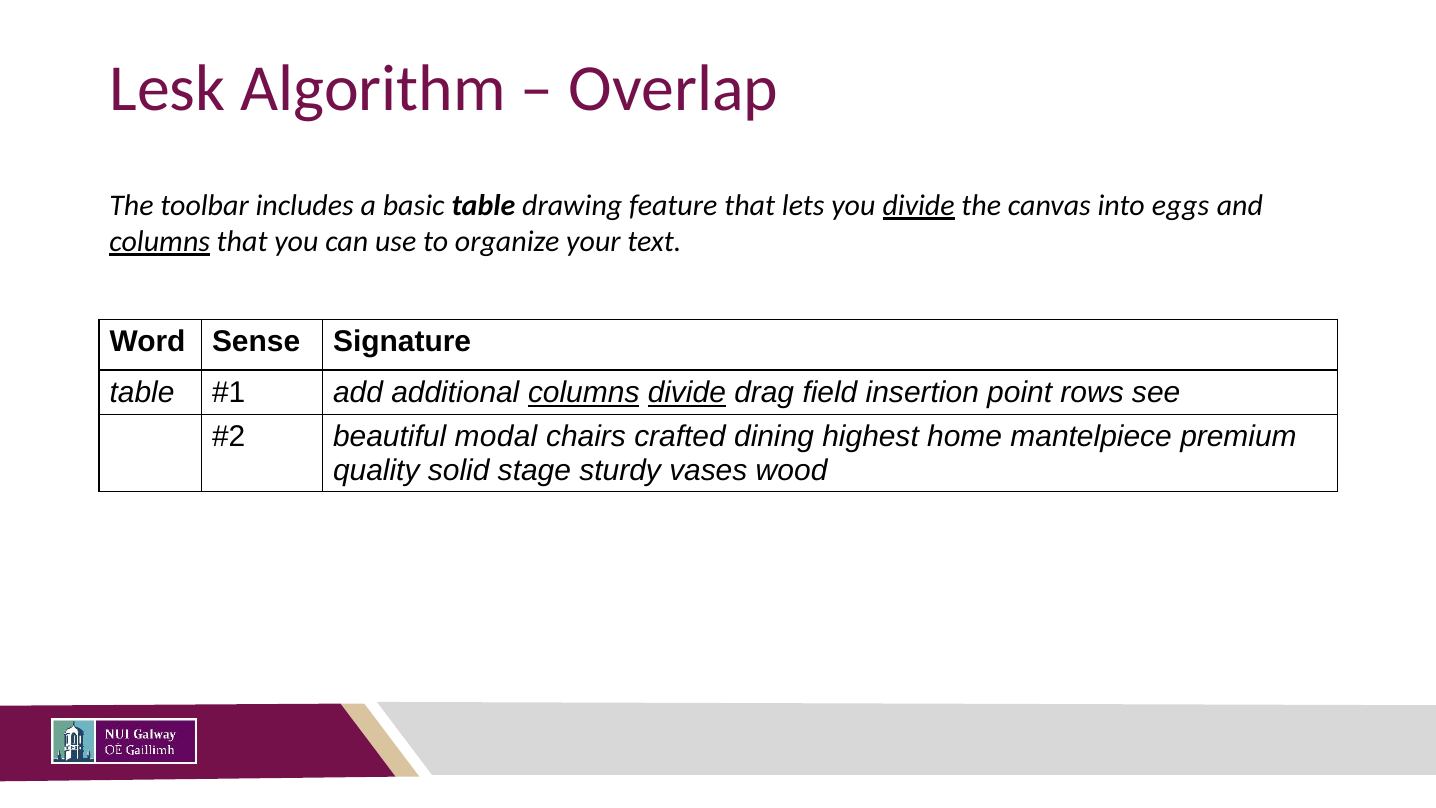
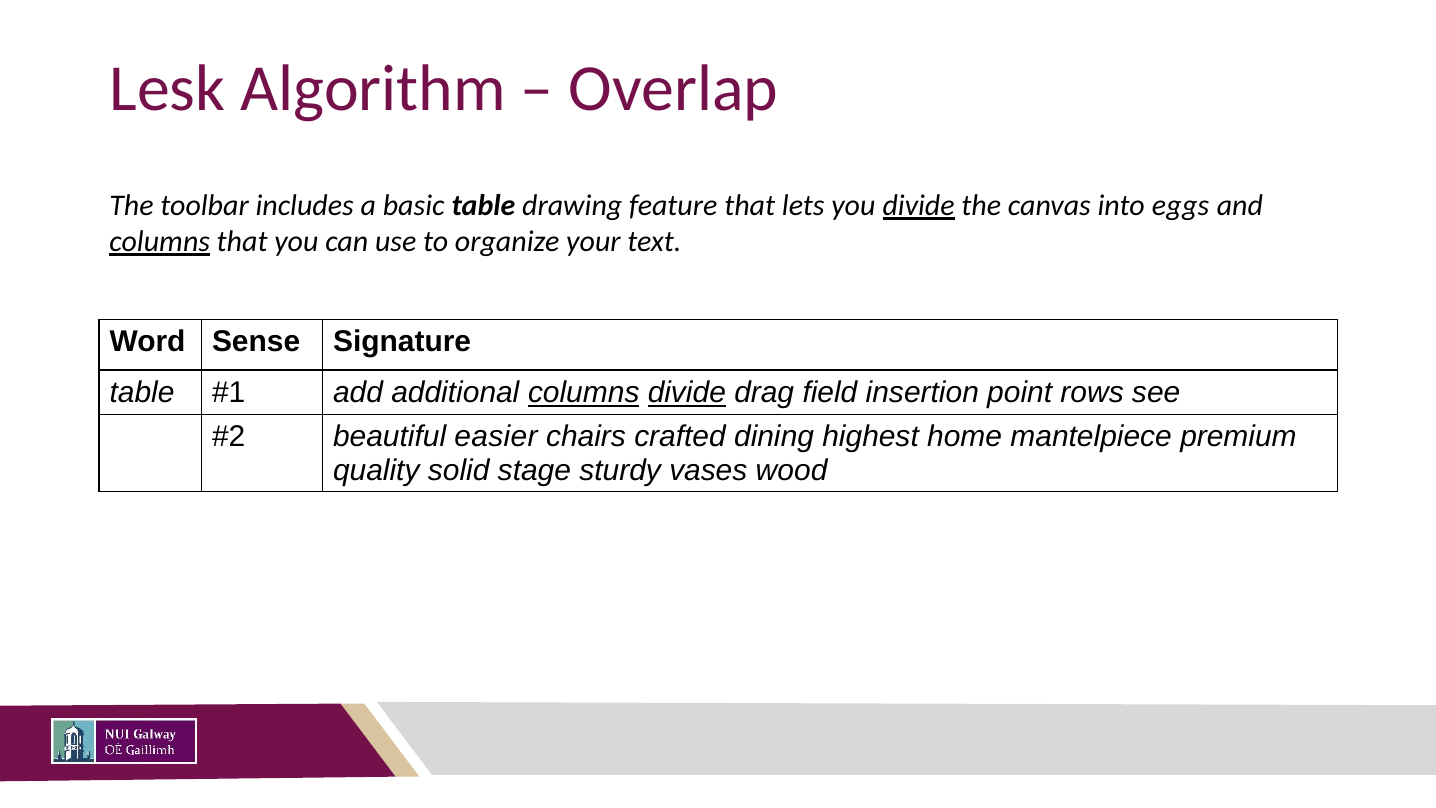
modal: modal -> easier (496, 437)
